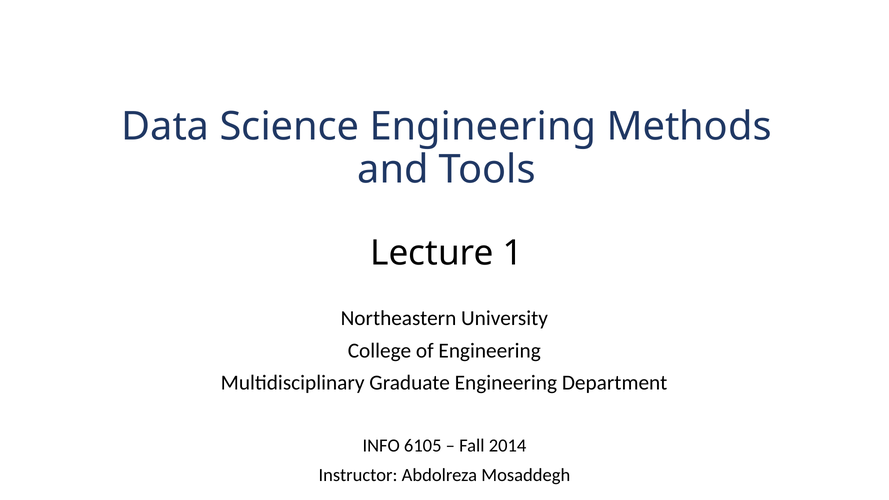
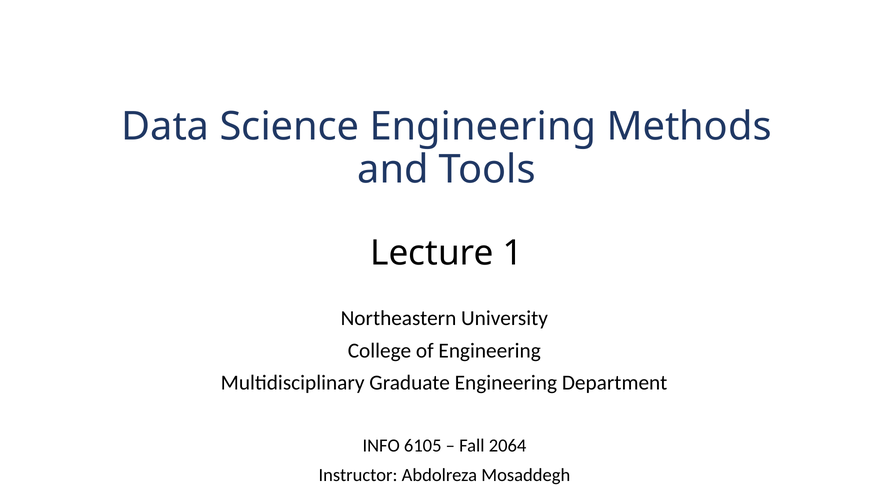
2014: 2014 -> 2064 (508, 446)
